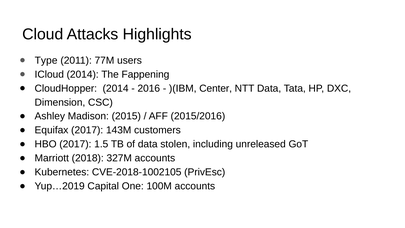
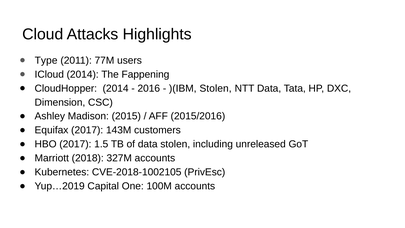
)(IBM Center: Center -> Stolen (216, 88)
